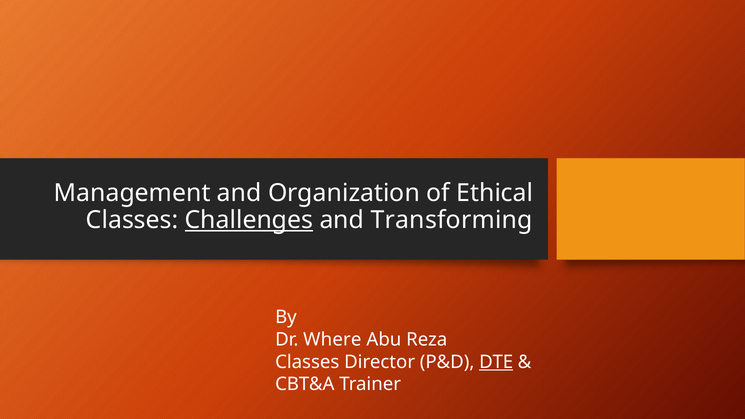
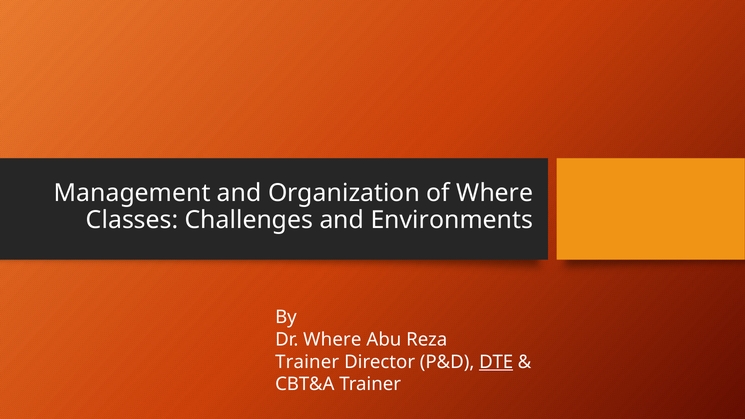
of Ethical: Ethical -> Where (495, 193)
Challenges underline: present -> none (249, 220)
Transforming: Transforming -> Environments (452, 220)
Classes: Classes -> Trainer (307, 362)
